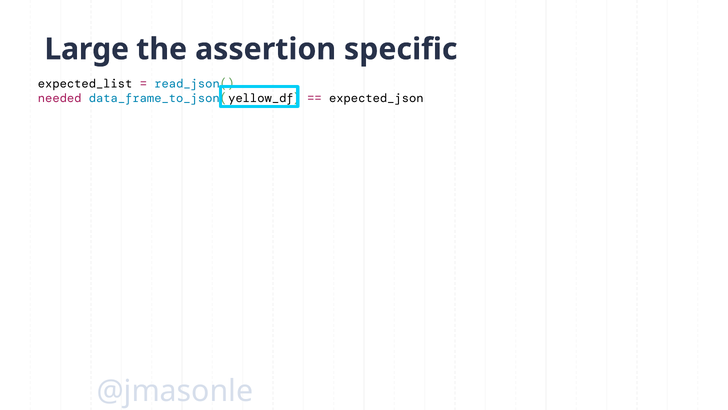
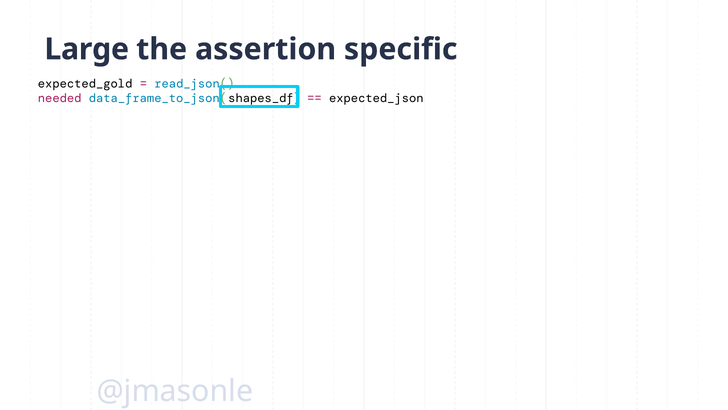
expected_list: expected_list -> expected_gold (85, 84)
yellow_df: yellow_df -> shapes_df (261, 98)
